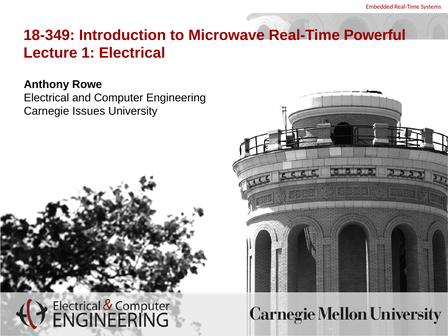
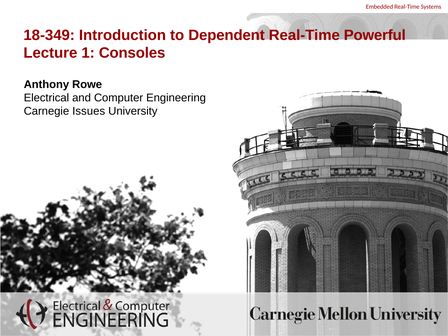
Microwave: Microwave -> Dependent (227, 35)
1 Electrical: Electrical -> Consoles (132, 53)
